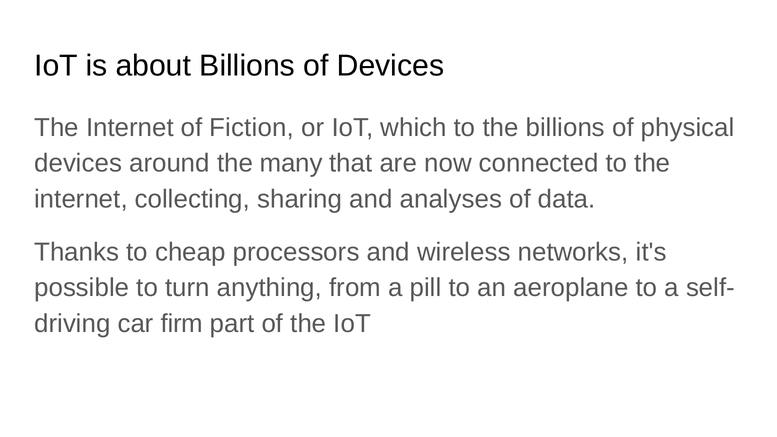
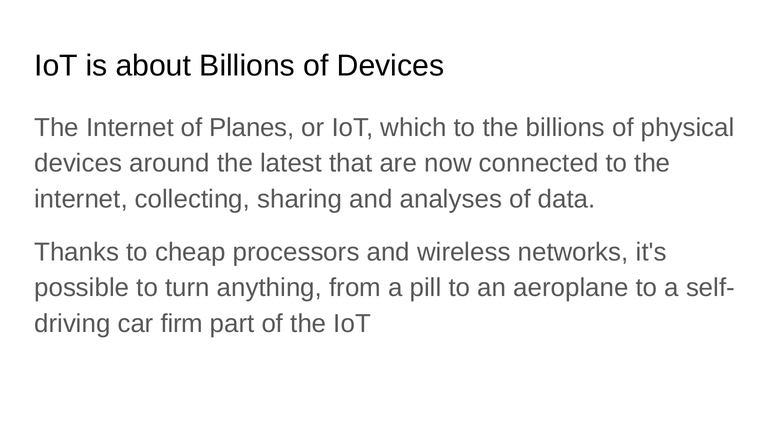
Fiction: Fiction -> Planes (252, 128)
many: many -> latest (291, 163)
